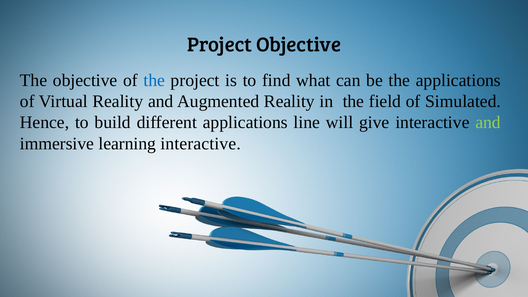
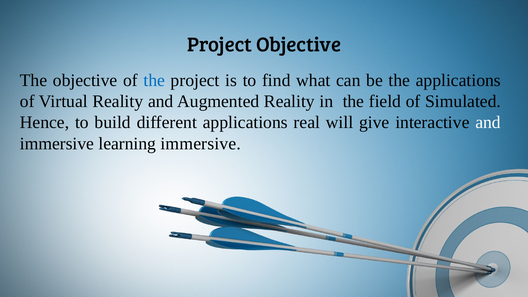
line: line -> real (307, 122)
and colour: light green -> white (488, 122)
learning interactive: interactive -> immersive (201, 144)
